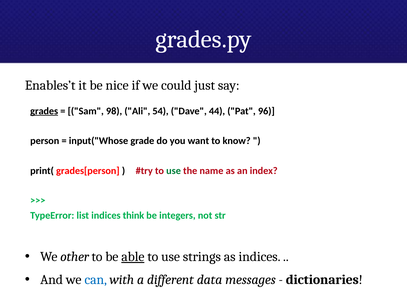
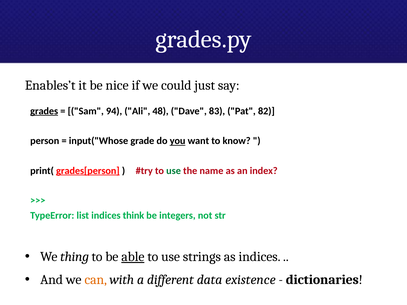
98: 98 -> 94 (114, 111)
54: 54 -> 48 (161, 111)
44: 44 -> 83 (217, 111)
96: 96 -> 82 (266, 111)
you underline: none -> present (178, 141)
grades[person underline: none -> present (88, 171)
other: other -> thing (75, 257)
can colour: blue -> orange (96, 280)
messages: messages -> existence (250, 280)
